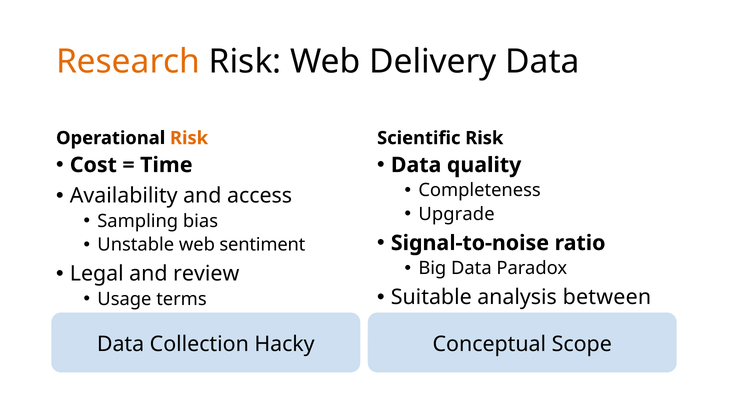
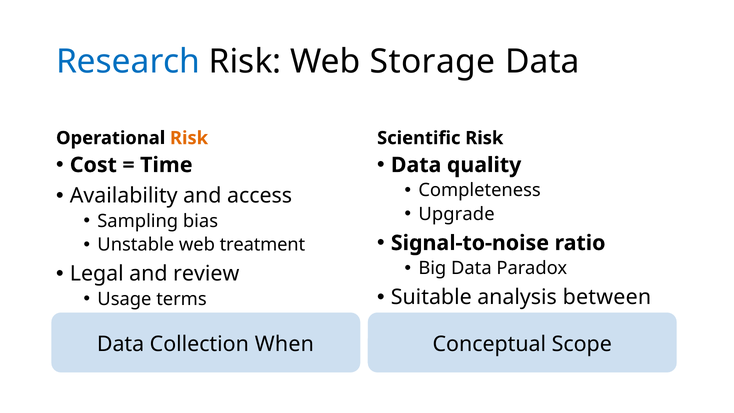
Research colour: orange -> blue (128, 62)
Delivery: Delivery -> Storage (433, 62)
sentiment: sentiment -> treatment (262, 245)
Hacky: Hacky -> When (284, 344)
